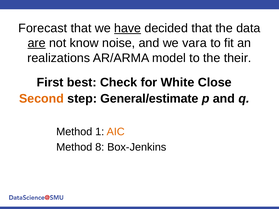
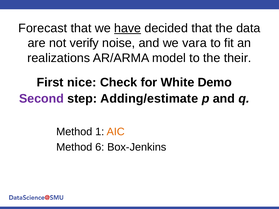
are underline: present -> none (37, 43)
know: know -> verify (84, 43)
best: best -> nice (82, 82)
Close: Close -> Demo (215, 82)
Second colour: orange -> purple (41, 99)
General/estimate: General/estimate -> Adding/estimate (149, 99)
8: 8 -> 6 (100, 147)
